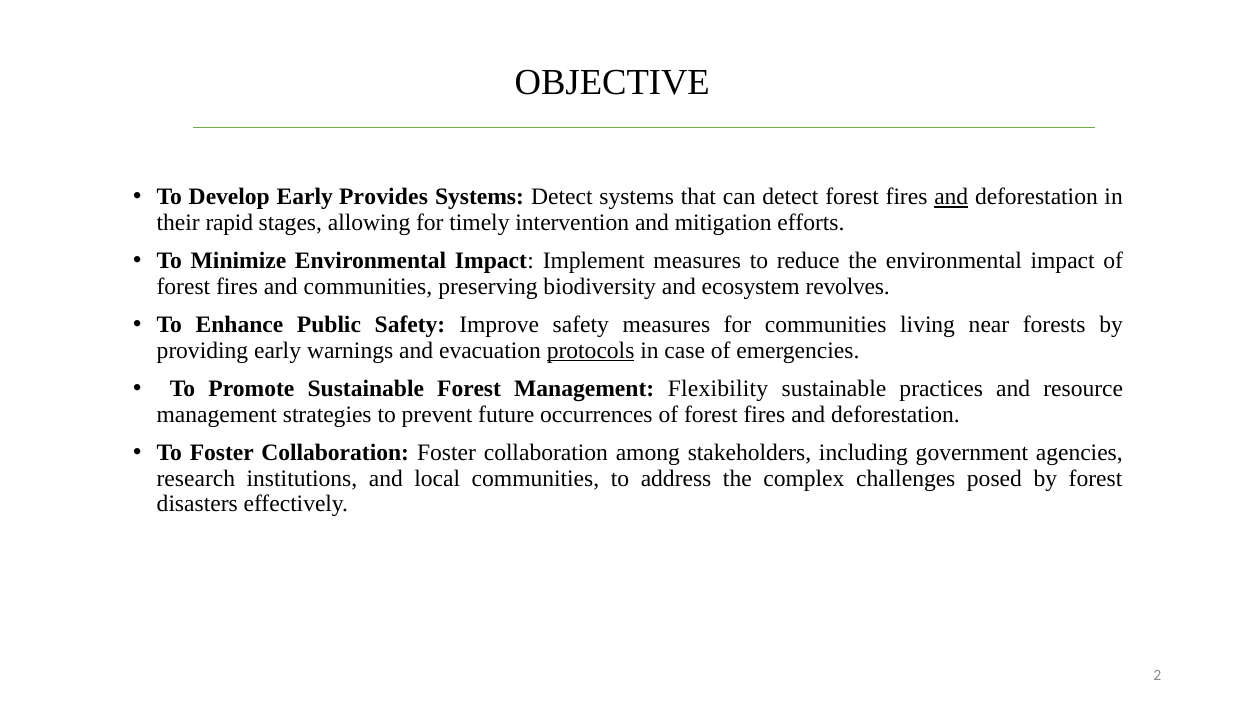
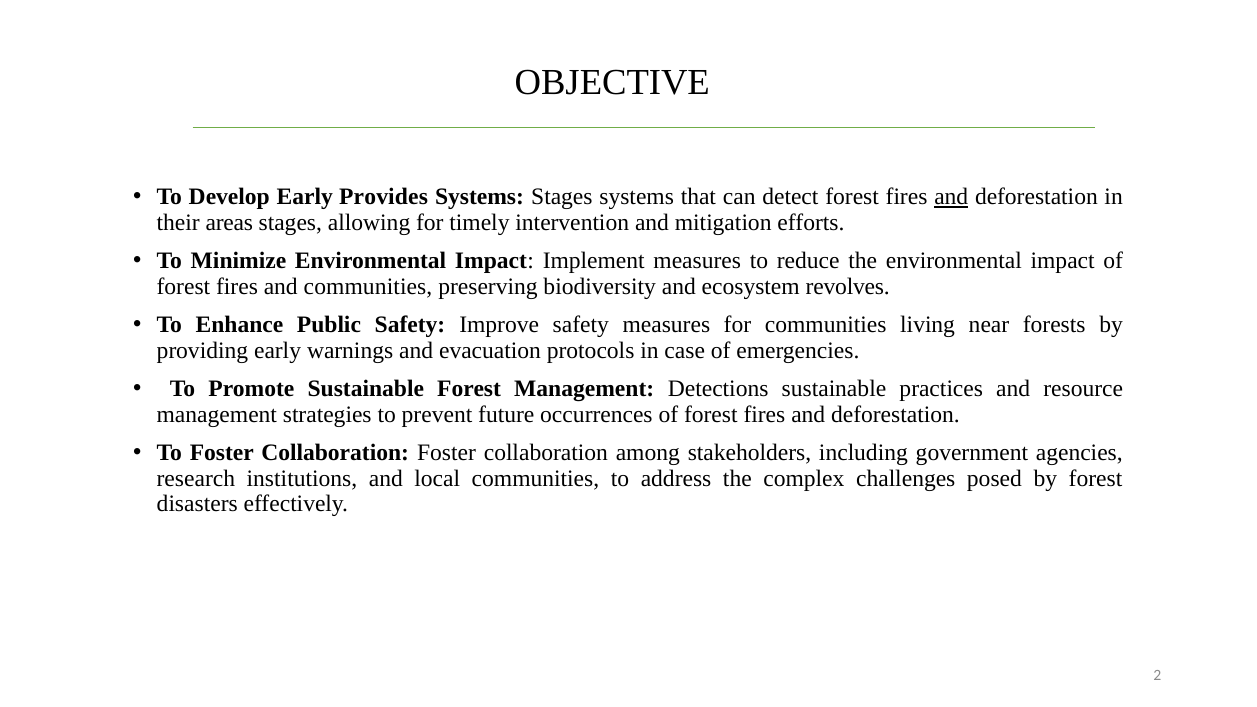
Systems Detect: Detect -> Stages (562, 197)
rapid: rapid -> areas (229, 222)
protocols underline: present -> none (591, 350)
Flexibility: Flexibility -> Detections (718, 389)
